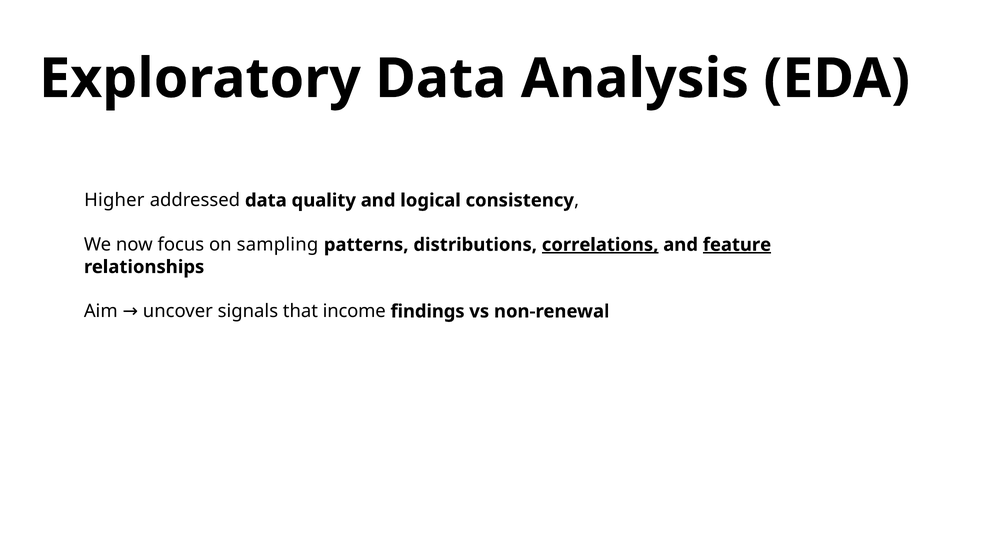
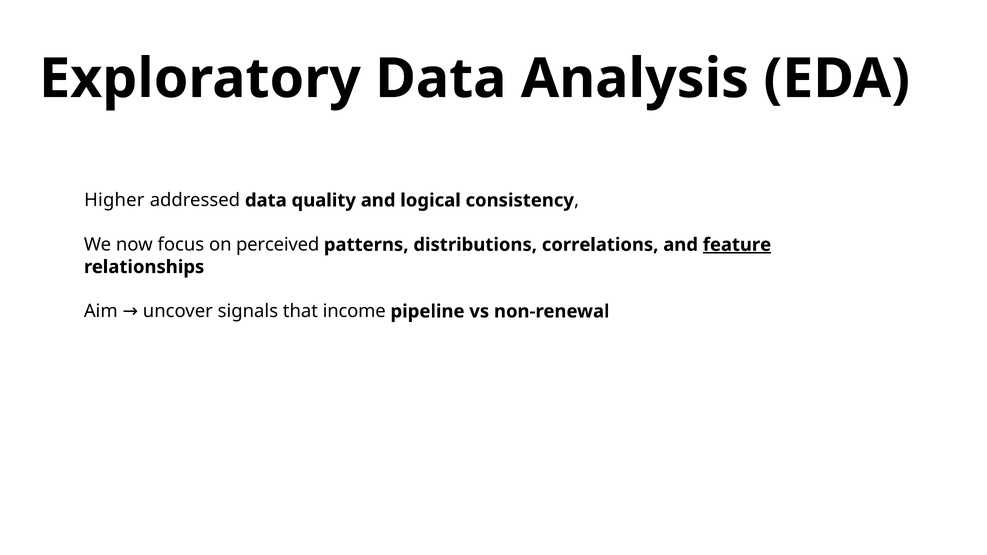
sampling: sampling -> perceived (278, 245)
correlations underline: present -> none (600, 245)
findings: findings -> pipeline (427, 311)
